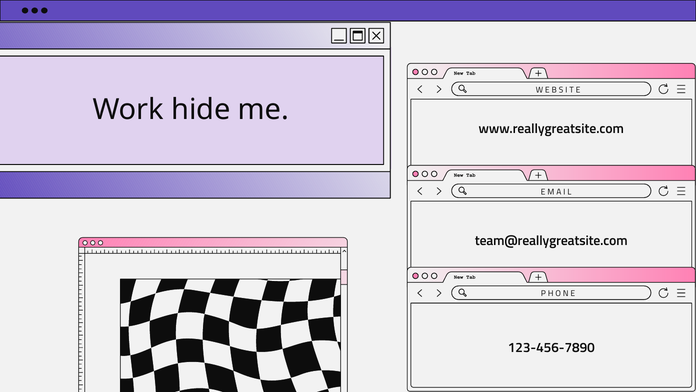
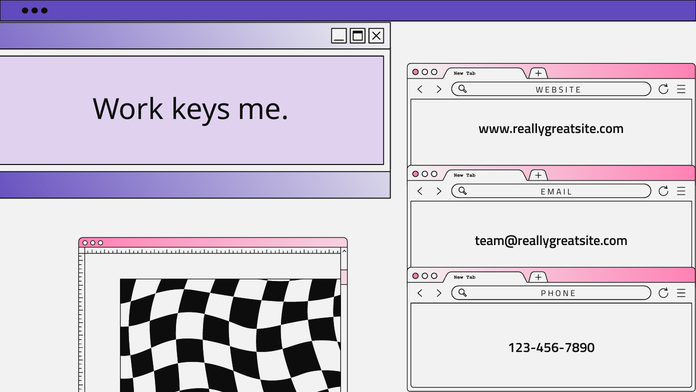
hide: hide -> keys (201, 110)
